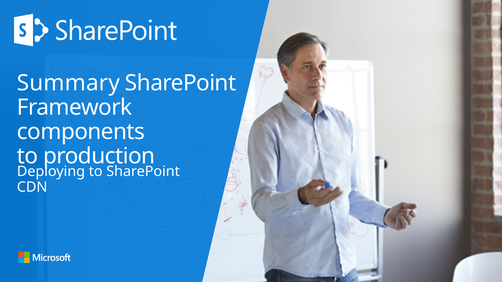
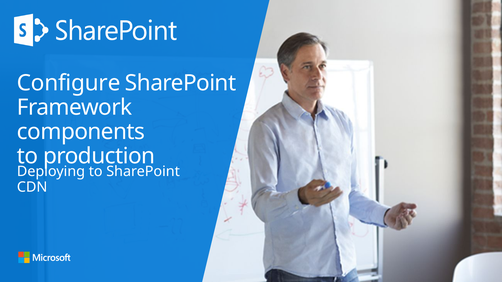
Summary: Summary -> Configure (69, 83)
